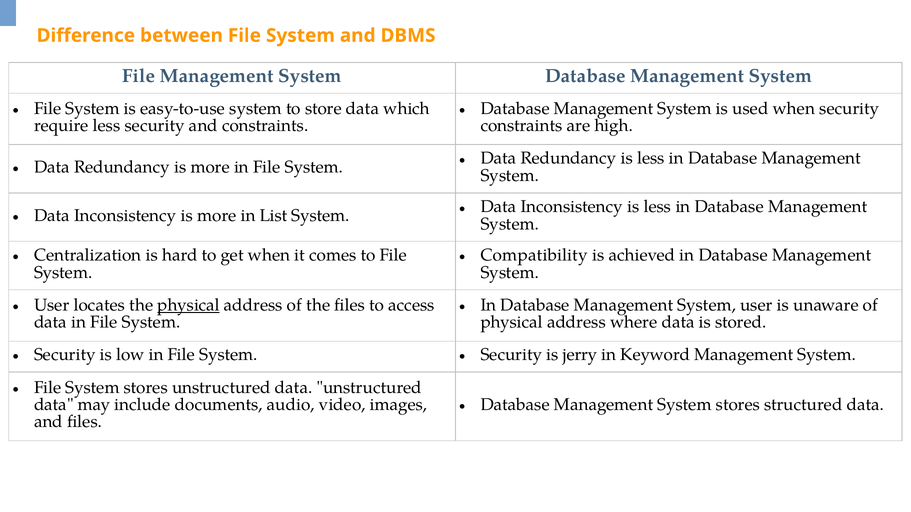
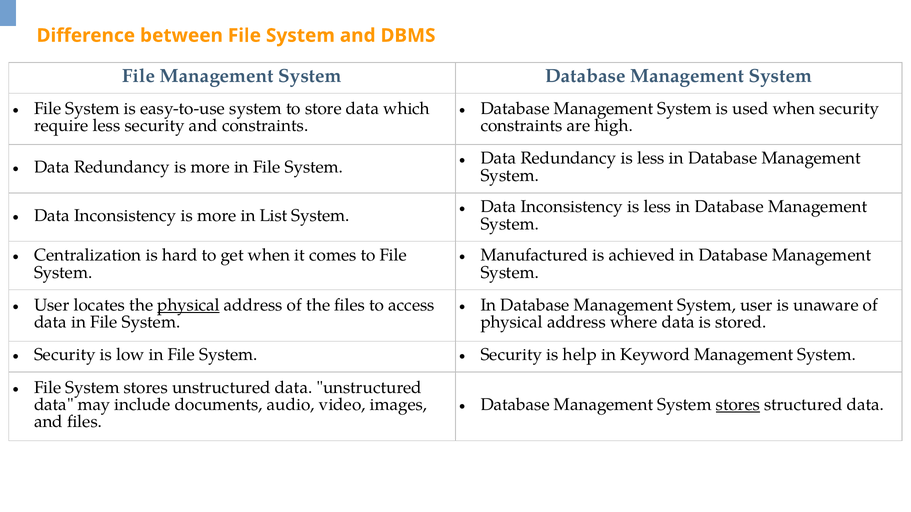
Compatibility: Compatibility -> Manufactured (534, 255)
jerry: jerry -> help (580, 355)
stores underline: none -> present (738, 405)
